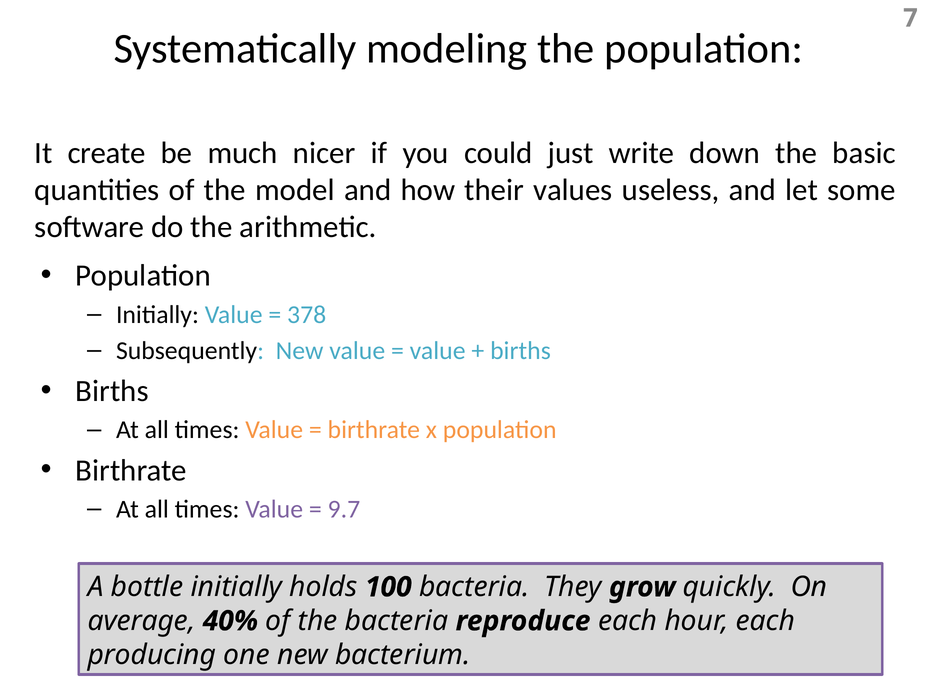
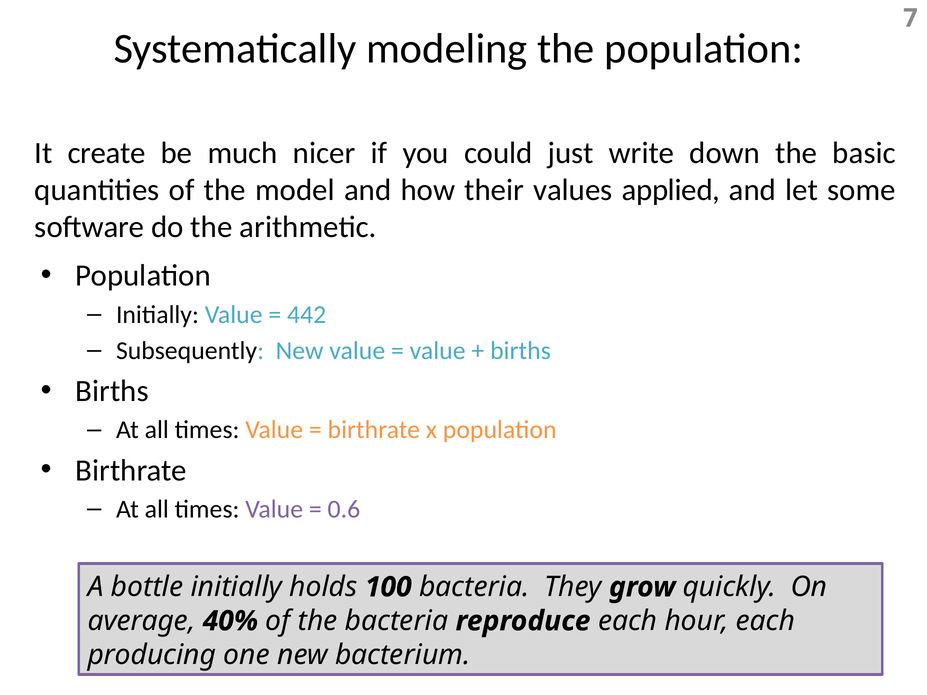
useless: useless -> applied (671, 190)
378: 378 -> 442 (307, 315)
9.7: 9.7 -> 0.6 (344, 509)
